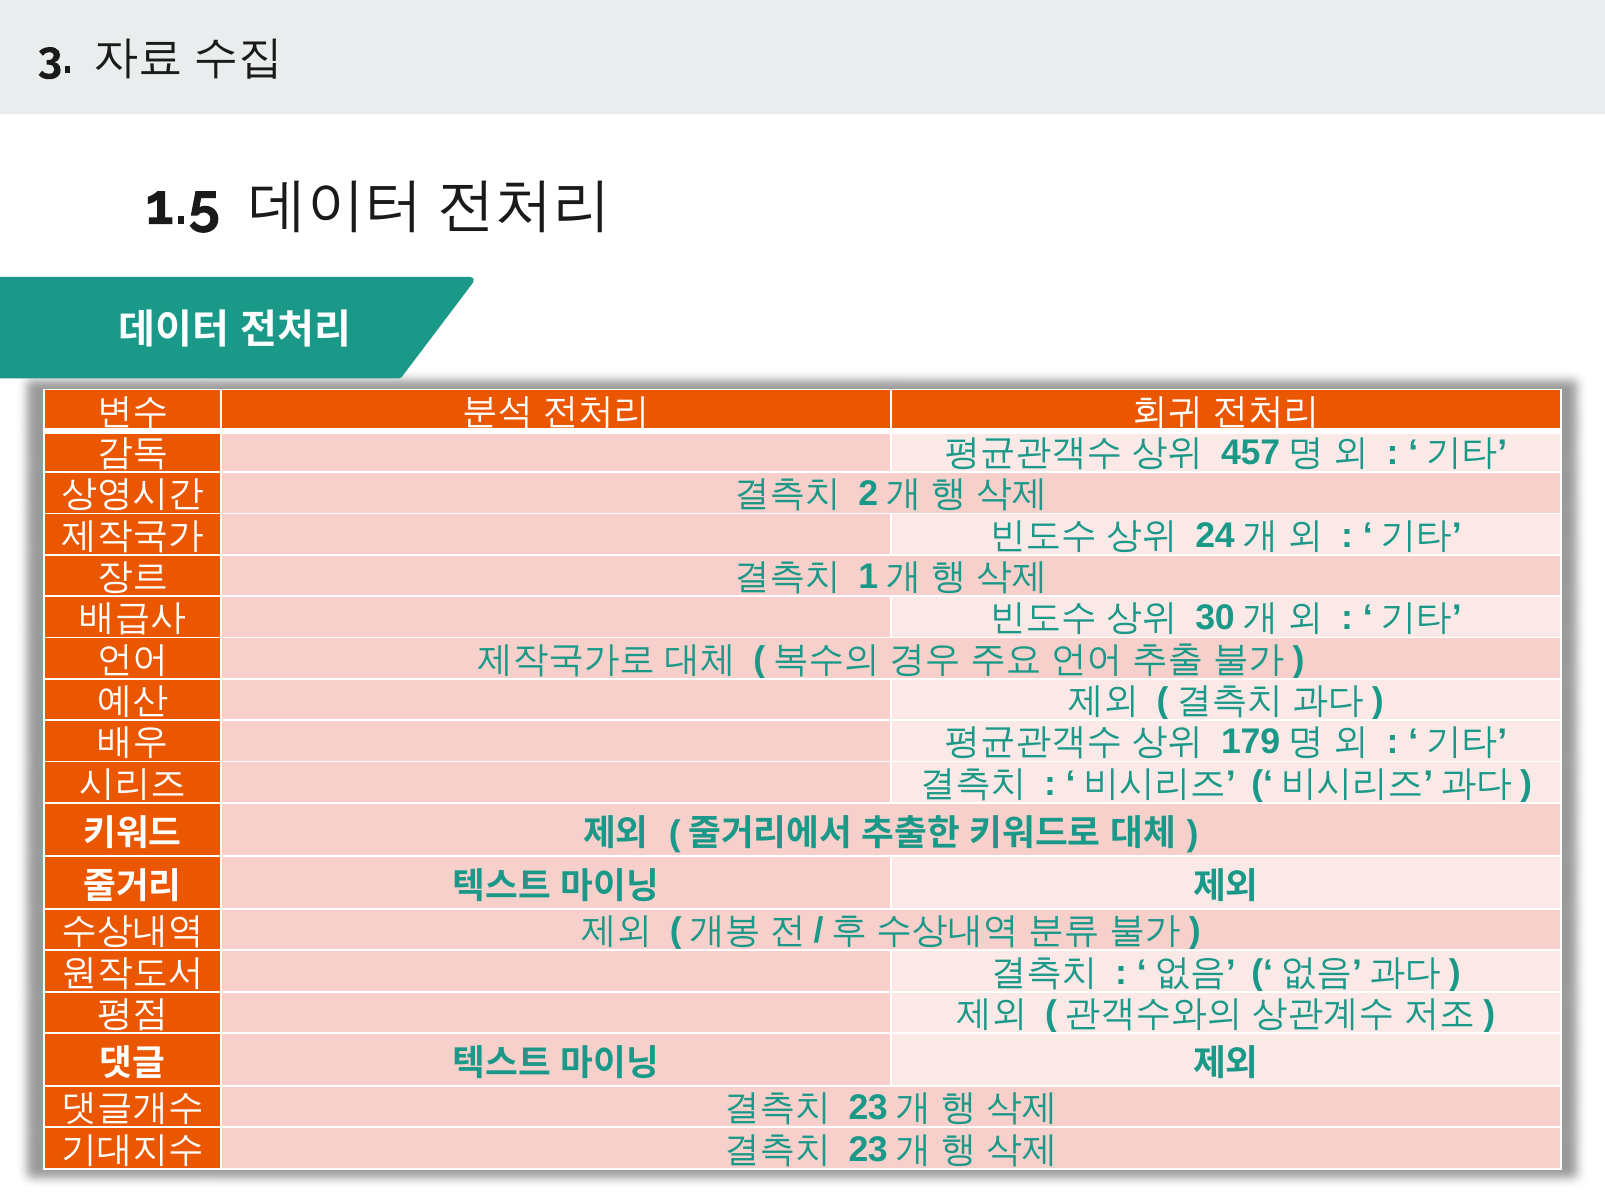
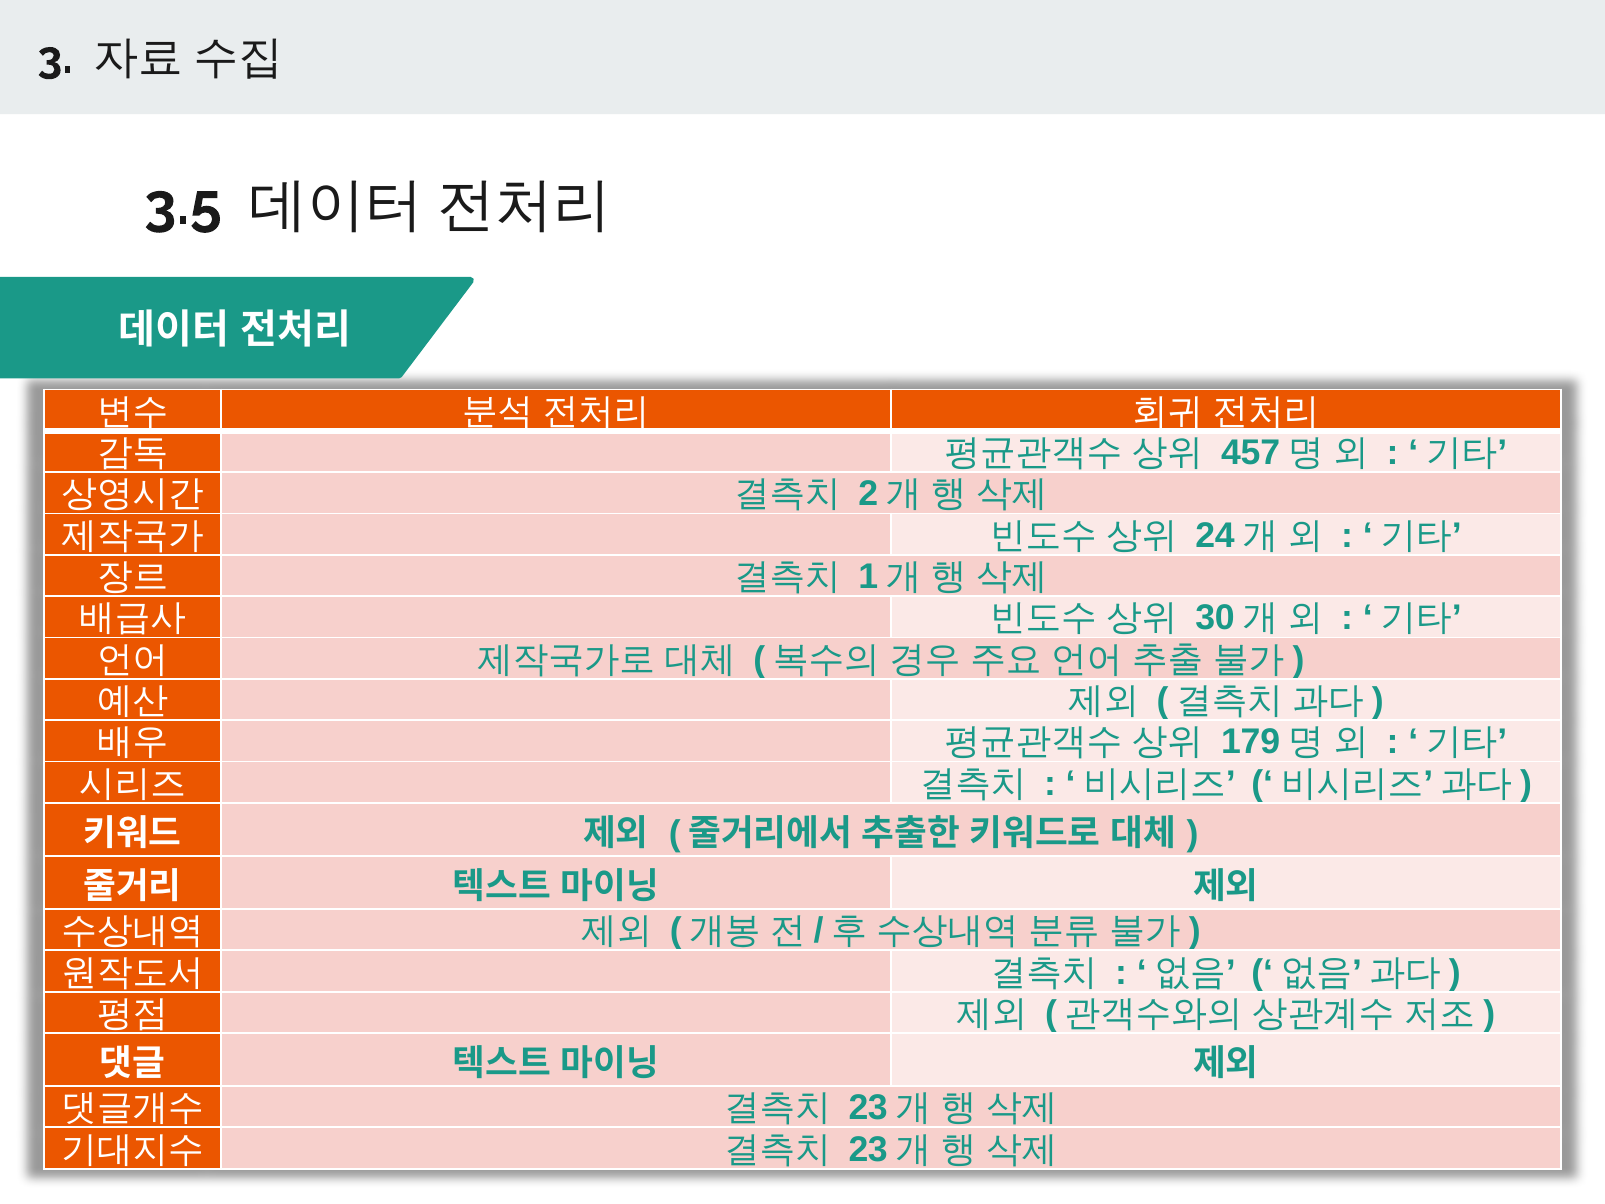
1.5: 1.5 -> 3.5 (183, 205)
